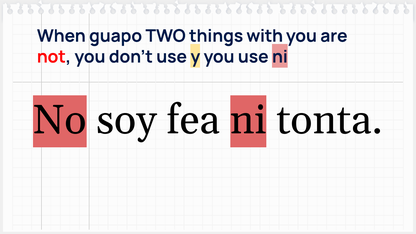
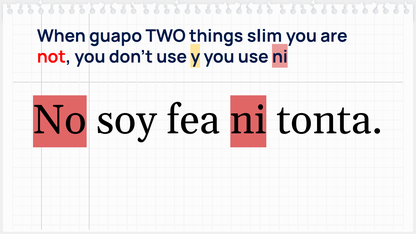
with: with -> slim (264, 36)
